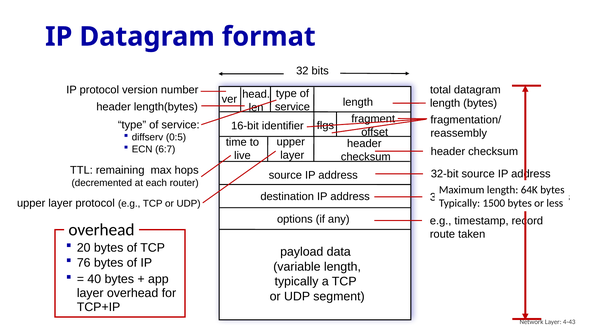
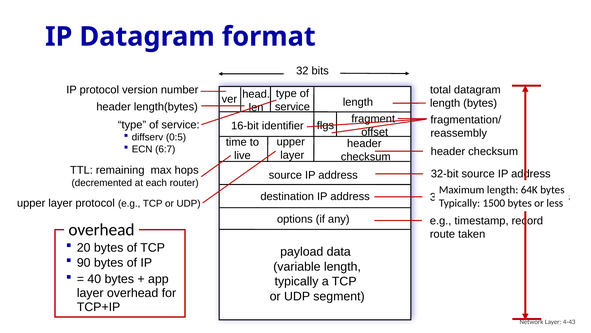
76: 76 -> 90 (84, 262)
